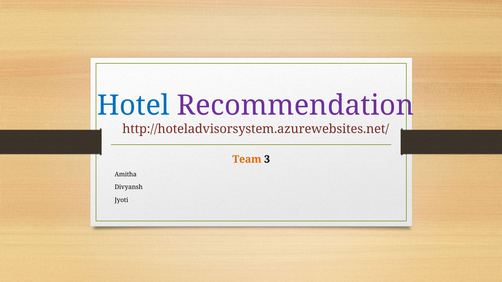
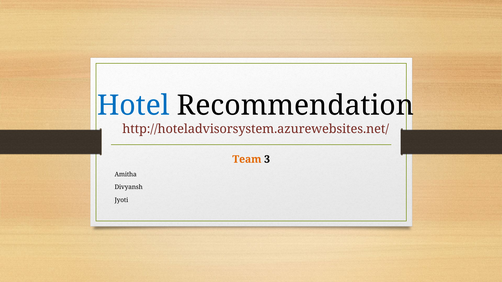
Recommendation colour: purple -> black (295, 106)
